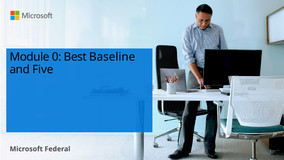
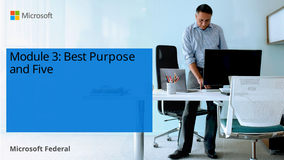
0: 0 -> 3 (57, 57)
Baseline: Baseline -> Purpose (112, 57)
